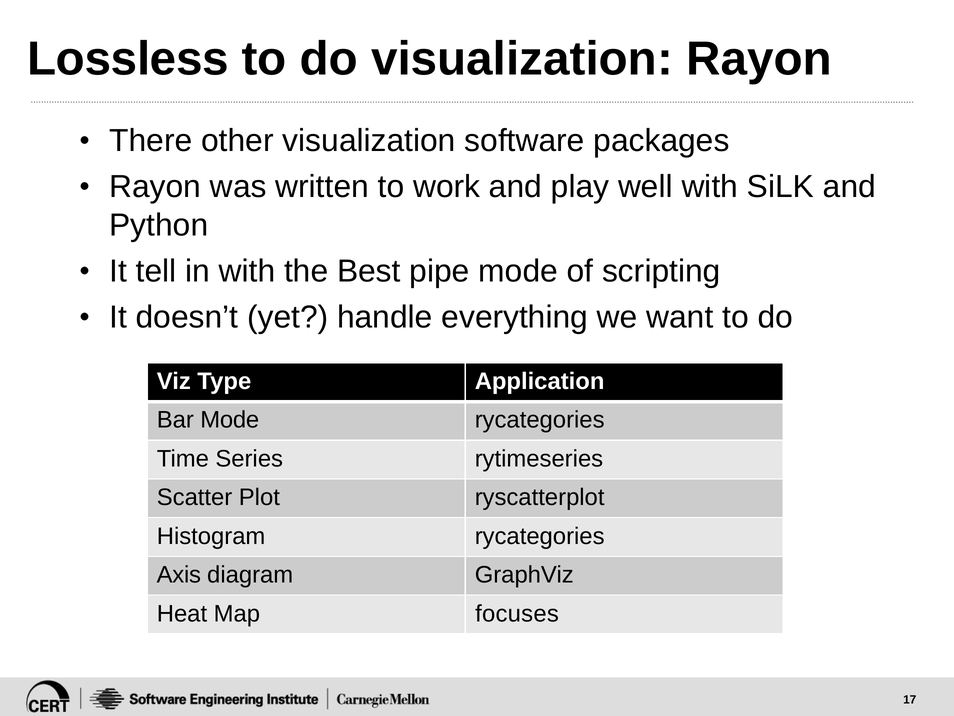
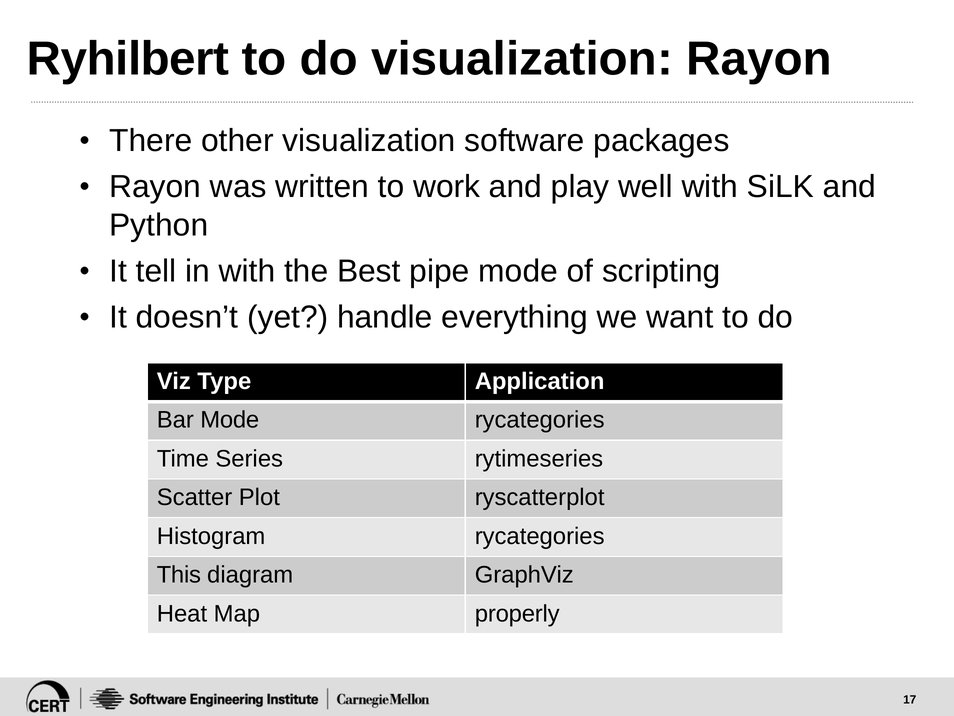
Lossless: Lossless -> Ryhilbert (128, 59)
Axis: Axis -> This (179, 575)
focuses: focuses -> properly (517, 613)
